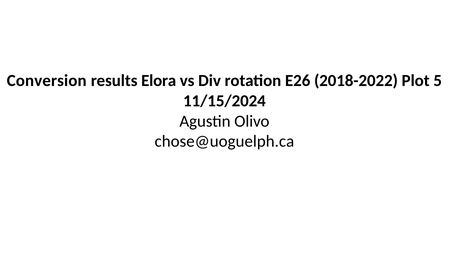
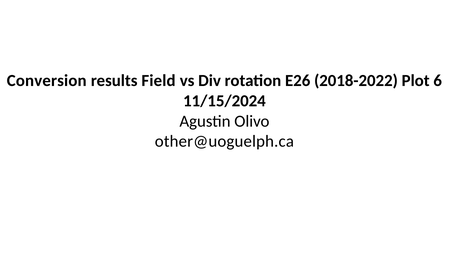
Elora: Elora -> Field (159, 81)
5: 5 -> 6 (438, 81)
chose@uoguelph.ca: chose@uoguelph.ca -> other@uoguelph.ca (224, 141)
